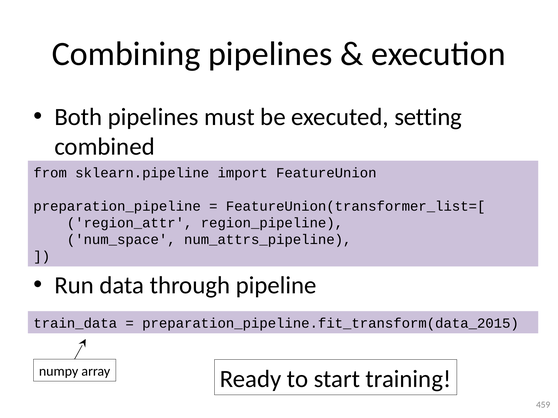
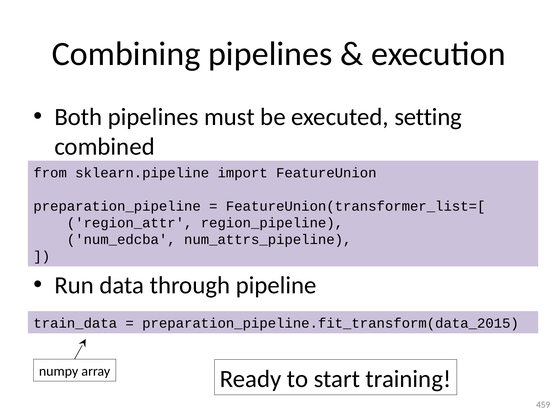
num_space: num_space -> num_edcba (121, 240)
